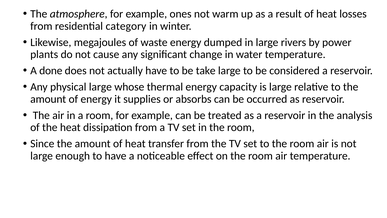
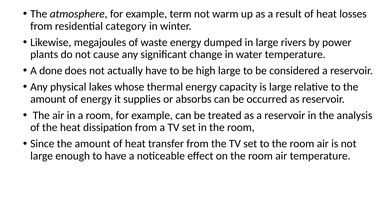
ones: ones -> term (181, 14)
take: take -> high (206, 71)
physical large: large -> lakes (100, 87)
